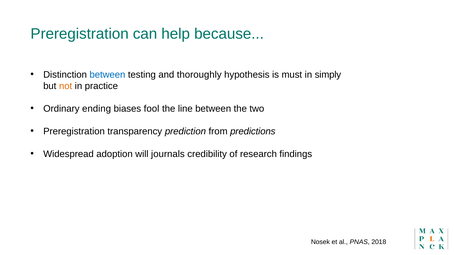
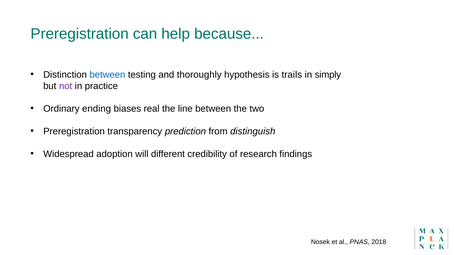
must: must -> trails (292, 75)
not colour: orange -> purple (66, 86)
fool: fool -> real (152, 109)
predictions: predictions -> distinguish (253, 131)
journals: journals -> different (168, 154)
